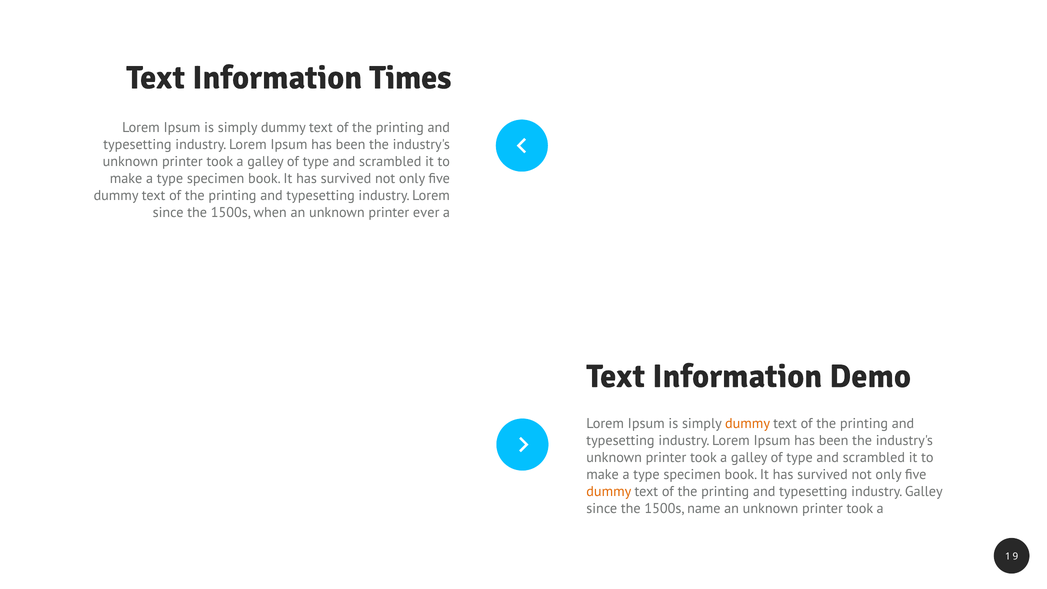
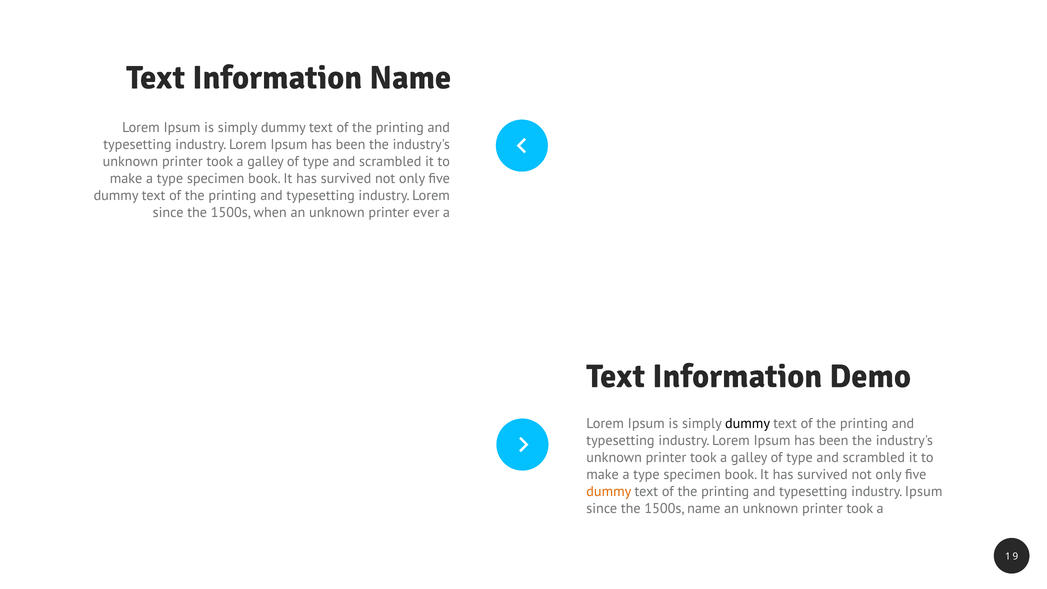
Information Times: Times -> Name (410, 78)
dummy colour: orange -> black (748, 423)
industry Galley: Galley -> Ipsum (924, 492)
